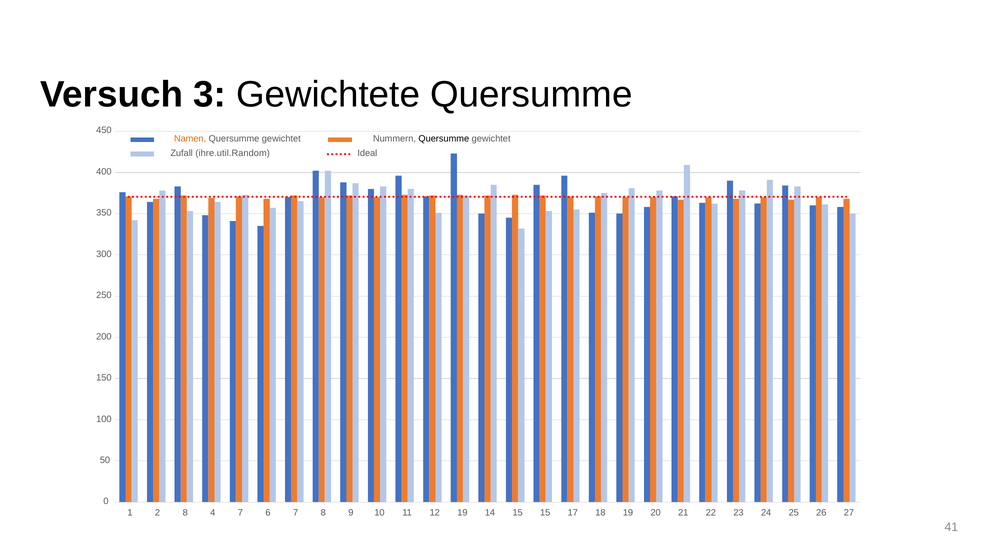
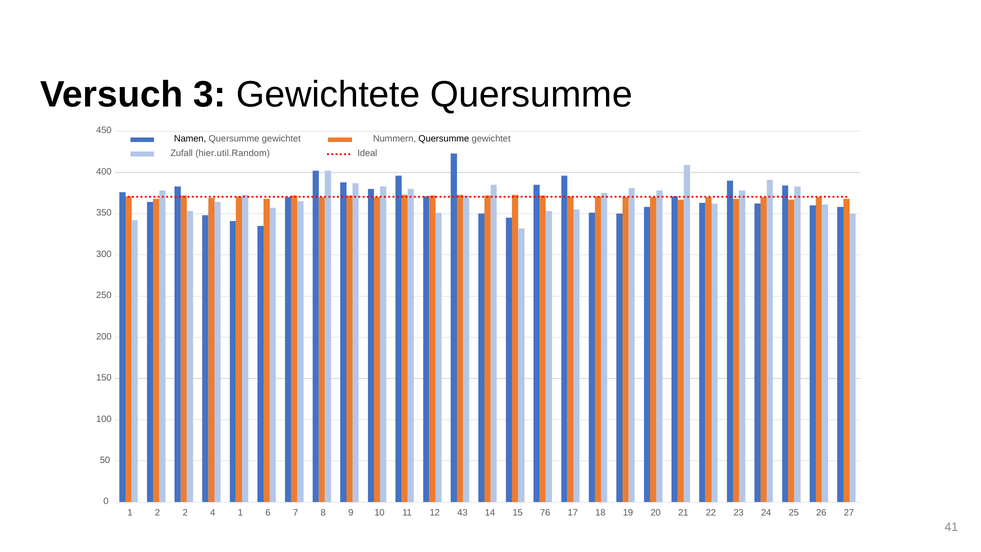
Namen colour: orange -> black (190, 139)
ihre.util.Random: ihre.util.Random -> hier.util.Random (233, 153)
2 8: 8 -> 2 (185, 513)
4 7: 7 -> 1 (240, 513)
12 19: 19 -> 43 (462, 513)
15 15: 15 -> 76 (545, 513)
